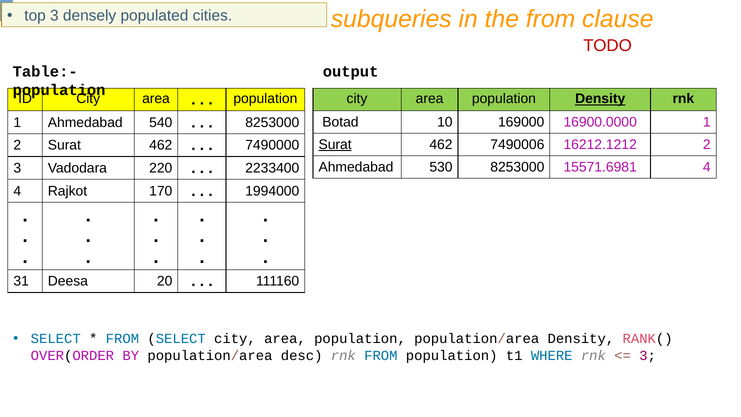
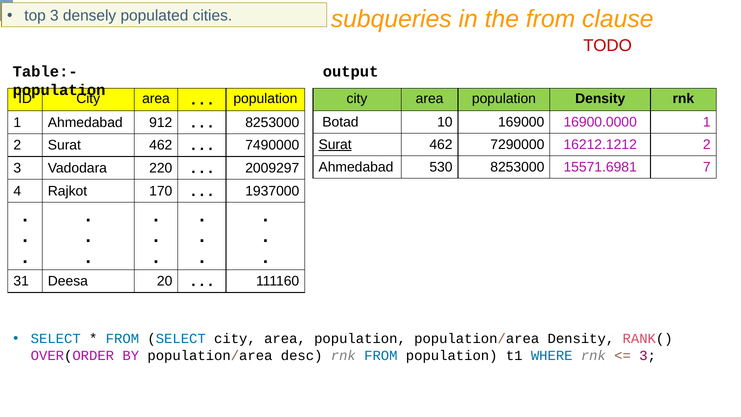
Density underline: present -> none (600, 99)
540: 540 -> 912 (161, 122)
7490006: 7490006 -> 7290000 (517, 145)
15571.6981 4: 4 -> 7 (707, 167)
2233400: 2233400 -> 2009297 (272, 168)
1994000: 1994000 -> 1937000 (272, 191)
